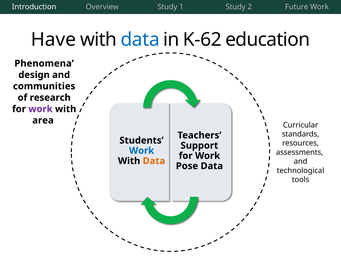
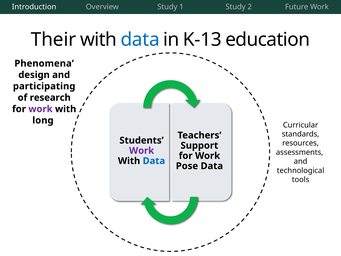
Have: Have -> Their (54, 40)
K-62: K-62 -> K-13 (202, 40)
communities: communities -> participating (44, 86)
area: area -> long (43, 120)
Work colour: blue -> purple (142, 151)
Data colour: orange -> blue (154, 161)
